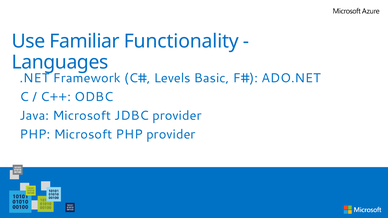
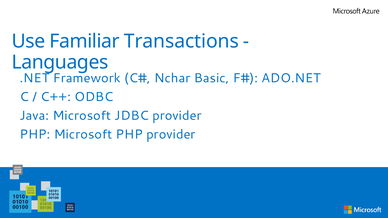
Functionality: Functionality -> Transactions (181, 41)
Levels: Levels -> Nchar (172, 78)
